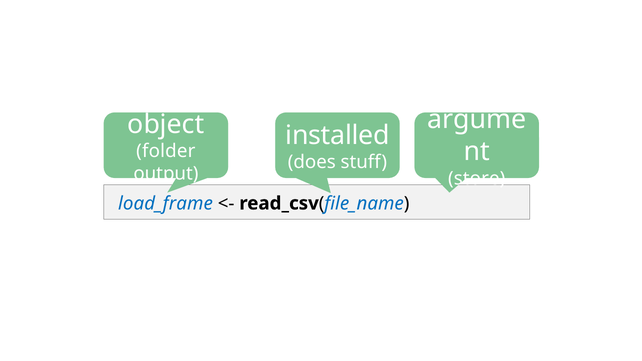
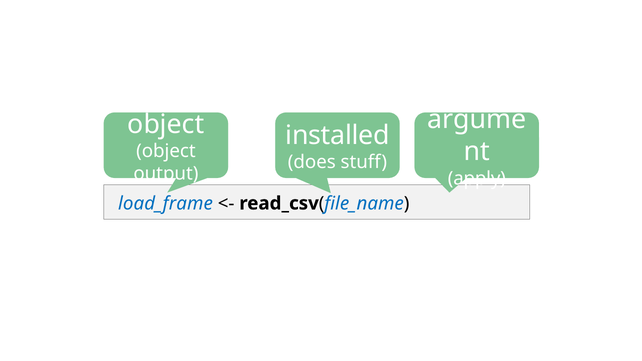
folder: folder -> object (166, 151)
store: store -> apply (477, 178)
